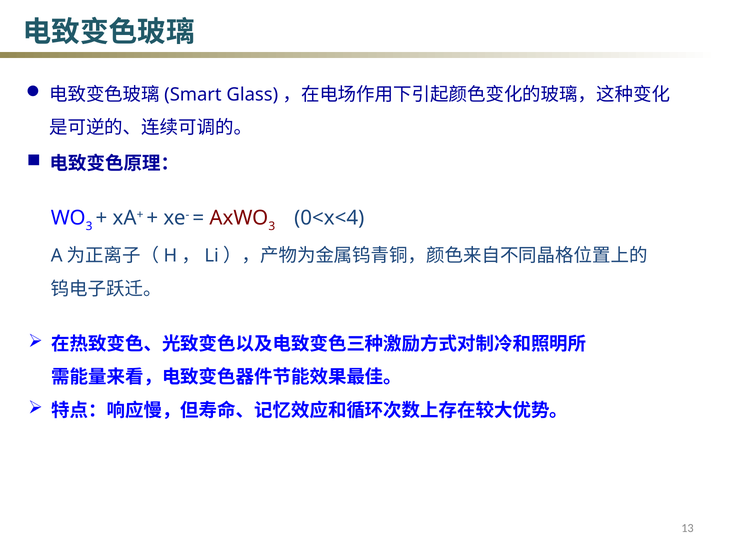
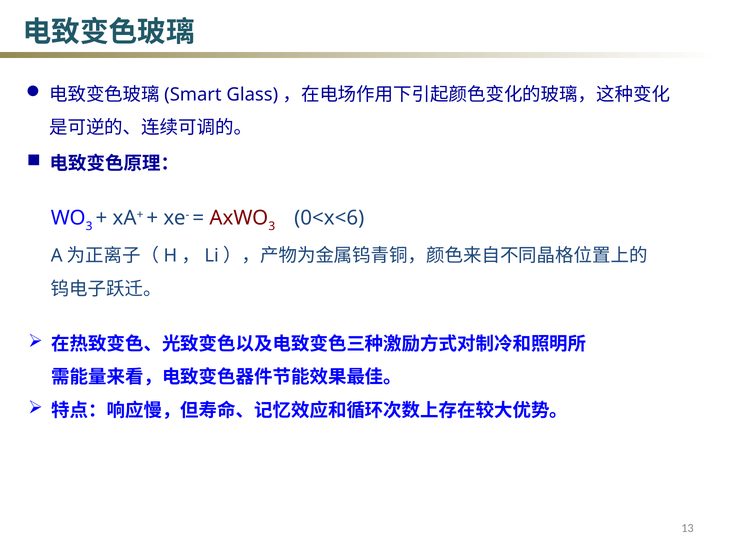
0<x<4: 0<x<4 -> 0<x<6 (329, 218)
